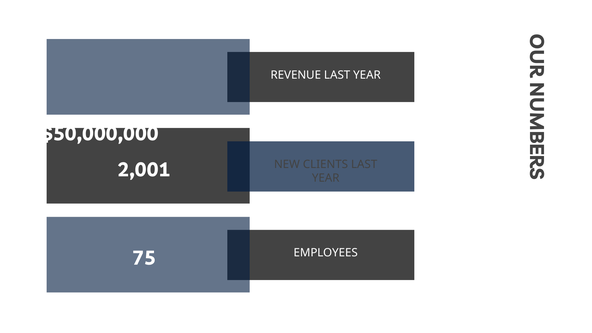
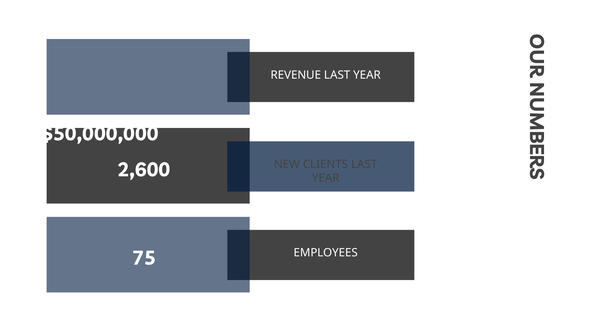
2,001: 2,001 -> 2,600 (144, 170)
